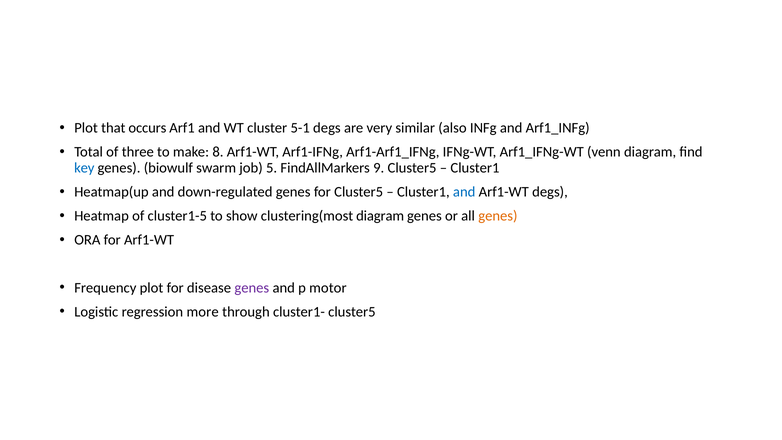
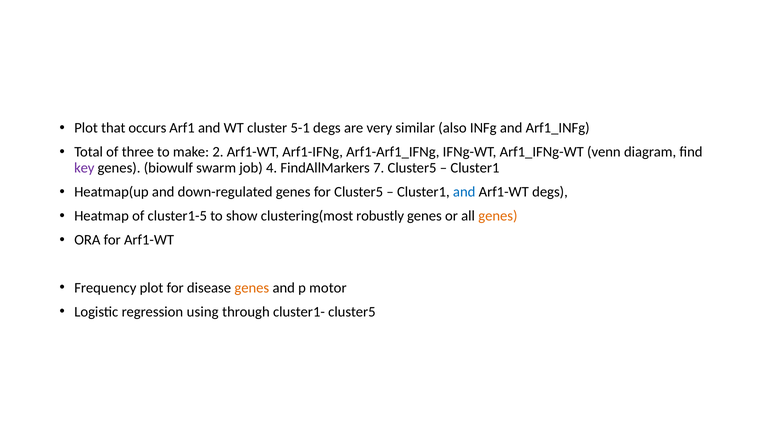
8: 8 -> 2 (218, 152)
key colour: blue -> purple (84, 168)
5: 5 -> 4 (272, 168)
9: 9 -> 7 (379, 168)
clustering(most diagram: diagram -> robustly (380, 216)
genes colour: purple -> orange (252, 288)
more: more -> using (203, 312)
